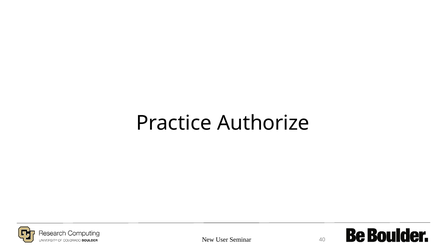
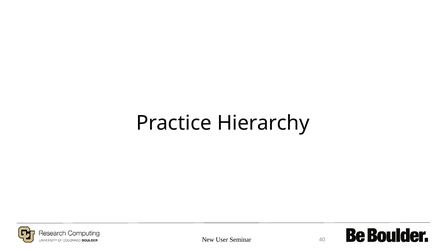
Authorize: Authorize -> Hierarchy (263, 123)
